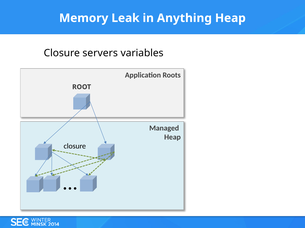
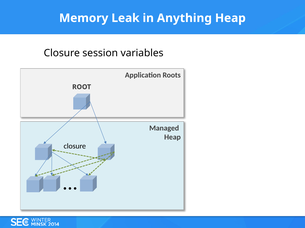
servers: servers -> session (100, 53)
